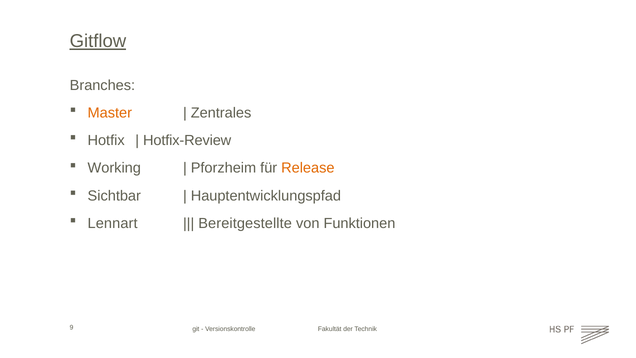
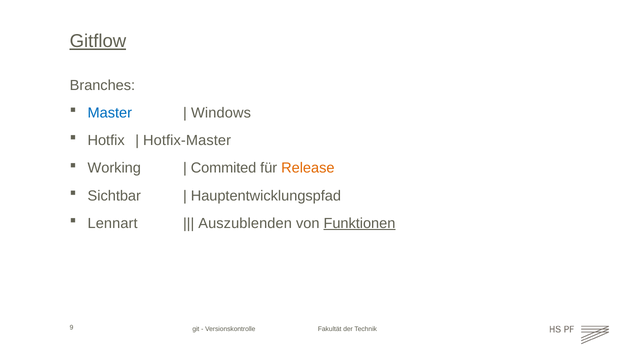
Master colour: orange -> blue (110, 113)
Zentrales: Zentrales -> Windows (221, 113)
Hotfix-Review: Hotfix-Review -> Hotfix-Master (187, 140)
Pforzheim: Pforzheim -> Commited (224, 168)
Bereitgestellte: Bereitgestellte -> Auszublenden (245, 223)
Funktionen underline: none -> present (359, 223)
